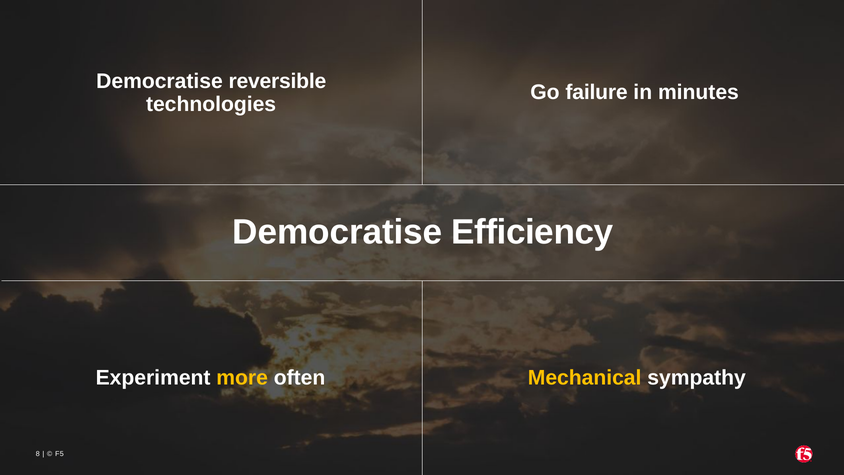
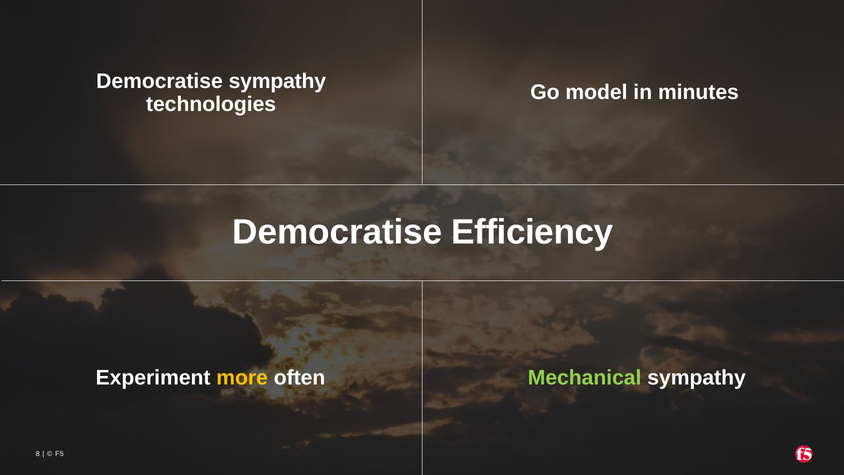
Democratise reversible: reversible -> sympathy (277, 81)
failure: failure -> model (597, 92)
Mechanical colour: yellow -> light green (585, 377)
